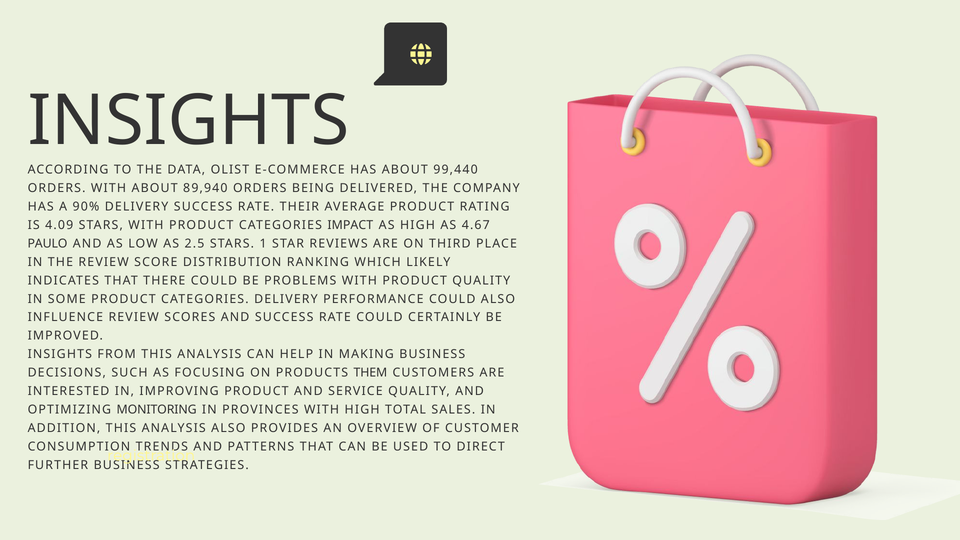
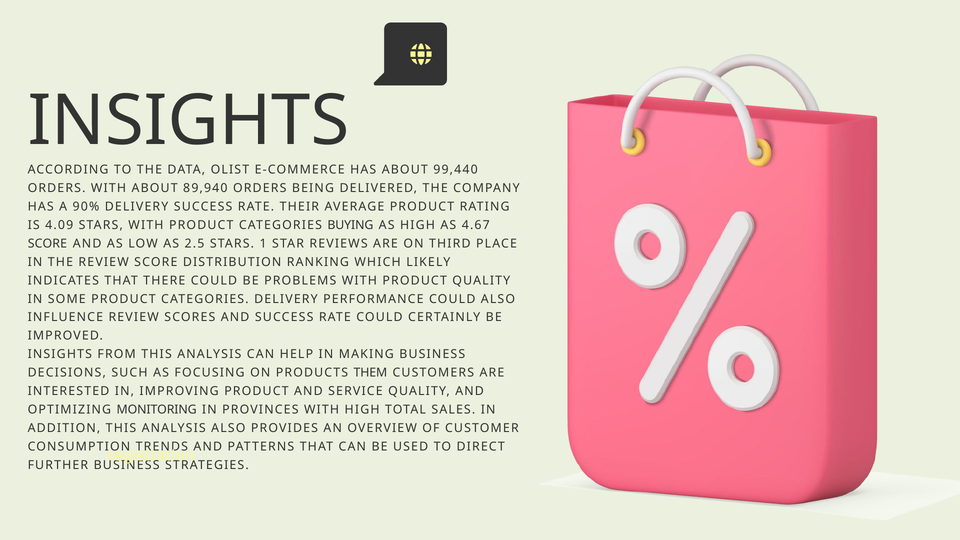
IMPACT: IMPACT -> BUYING (350, 225)
PAULO: PAULO -> SCORE (47, 244)
